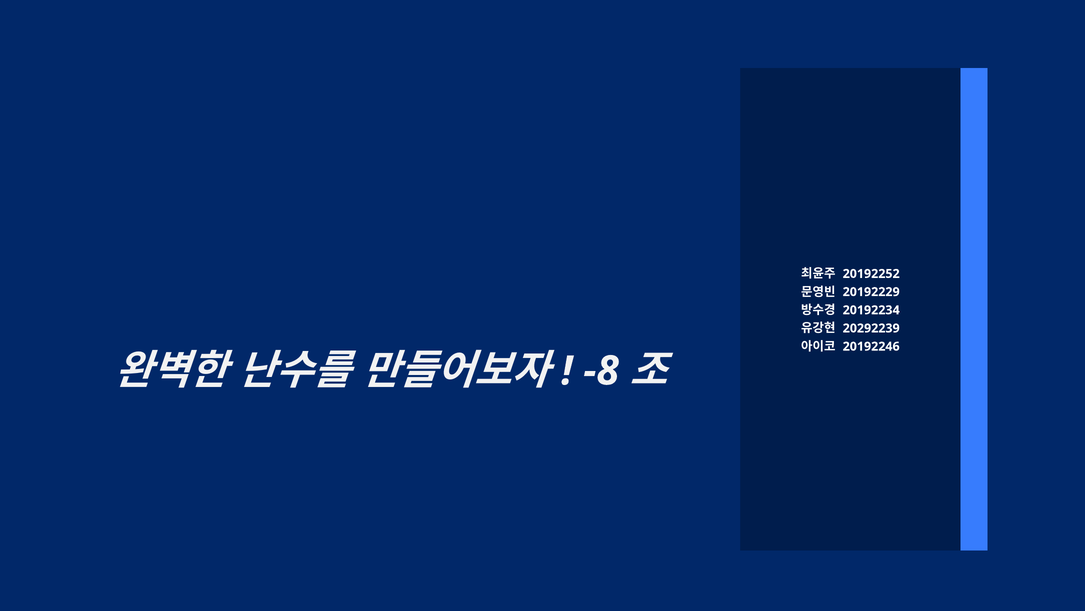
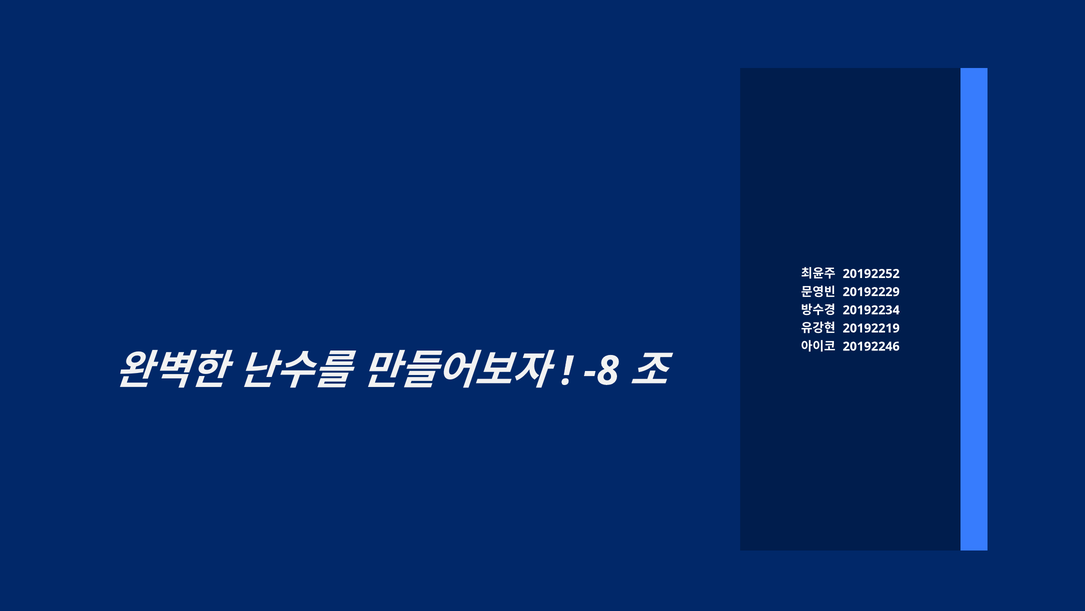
20292239: 20292239 -> 20192219 (871, 328)
